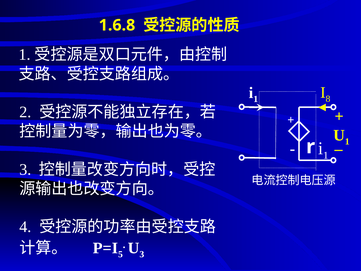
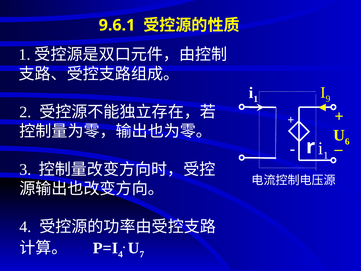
1.6.8: 1.6.8 -> 9.6.1 (117, 25)
8: 8 -> 9 (328, 99)
1: 1 -> 6 (347, 141)
3: 3 -> 7 (142, 254)
5: 5 -> 4 (120, 254)
